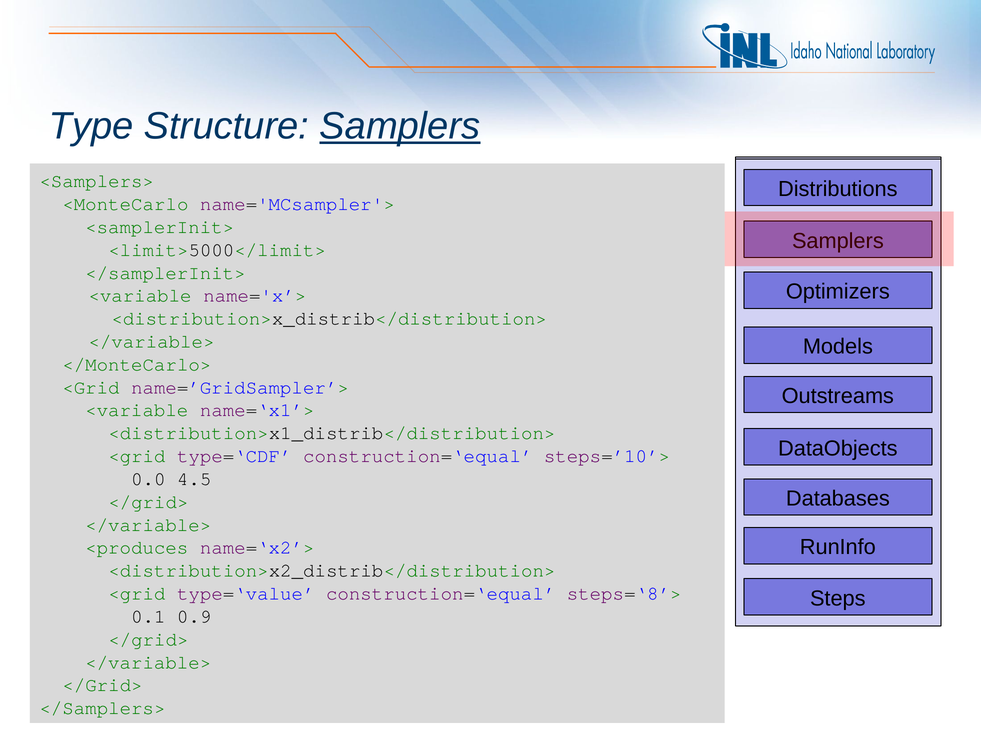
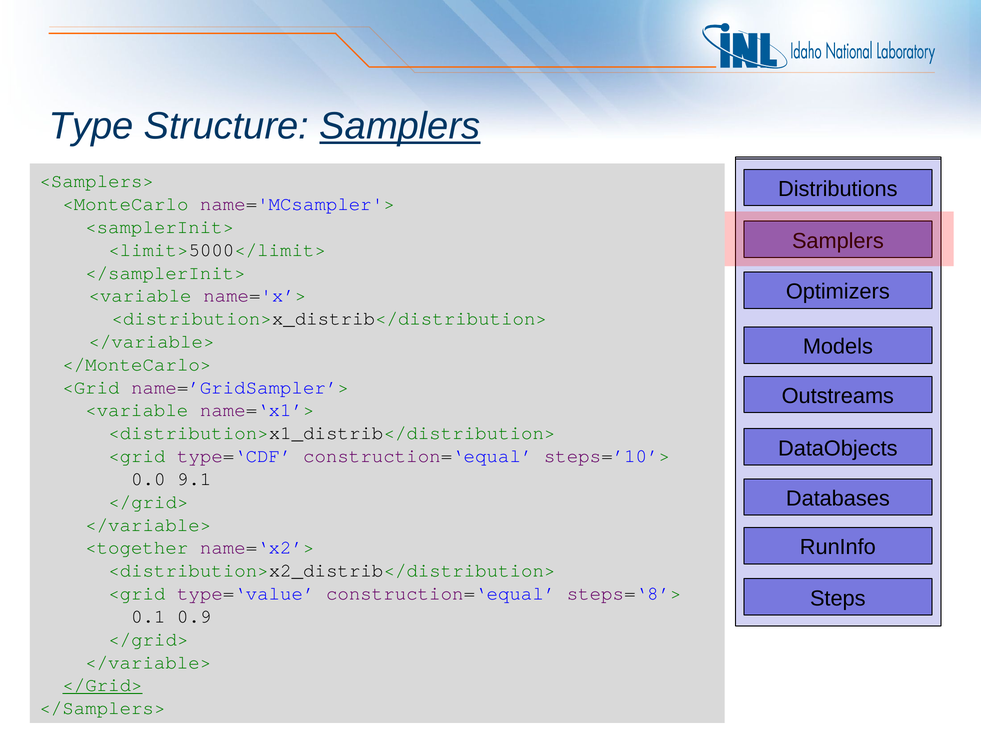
4.5: 4.5 -> 9.1 (194, 479)
<produces: <produces -> <together (137, 547)
</Grid> underline: none -> present (102, 685)
